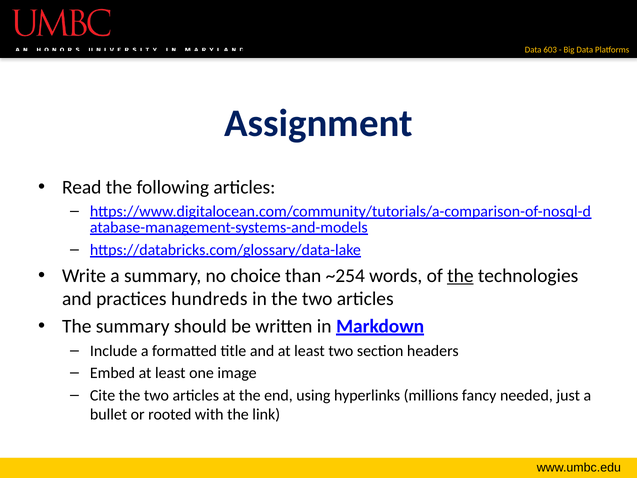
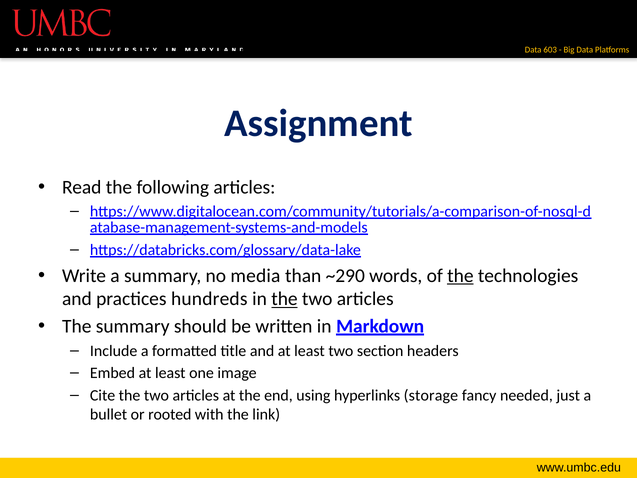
choice: choice -> media (255, 275)
~254: ~254 -> ~290 (345, 275)
the underline: none -> present (284, 299)
millions: millions -> storage (431, 395)
